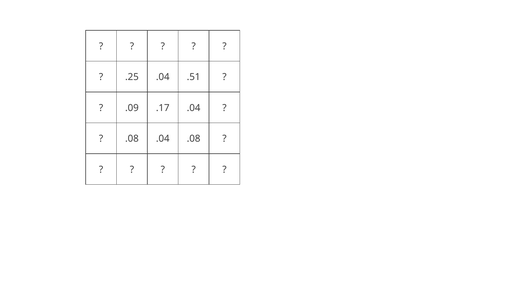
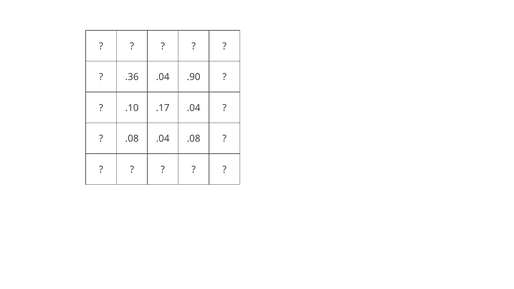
.25: .25 -> .36 (132, 77)
.51: .51 -> .90 (194, 77)
.09: .09 -> .10 (132, 108)
